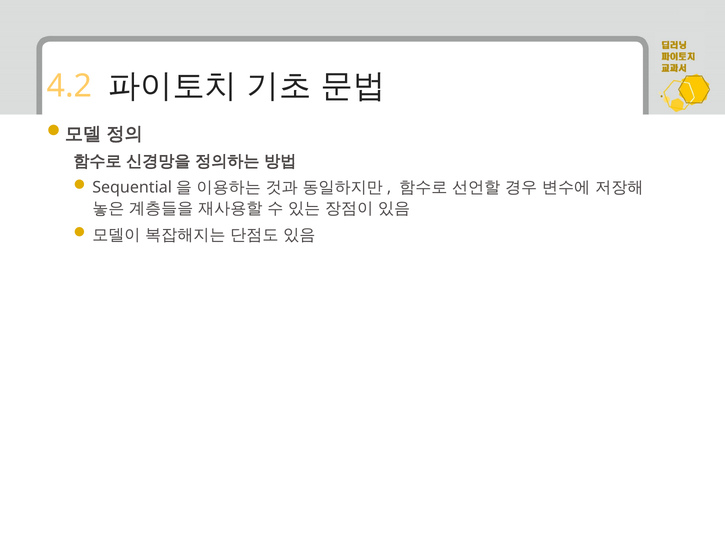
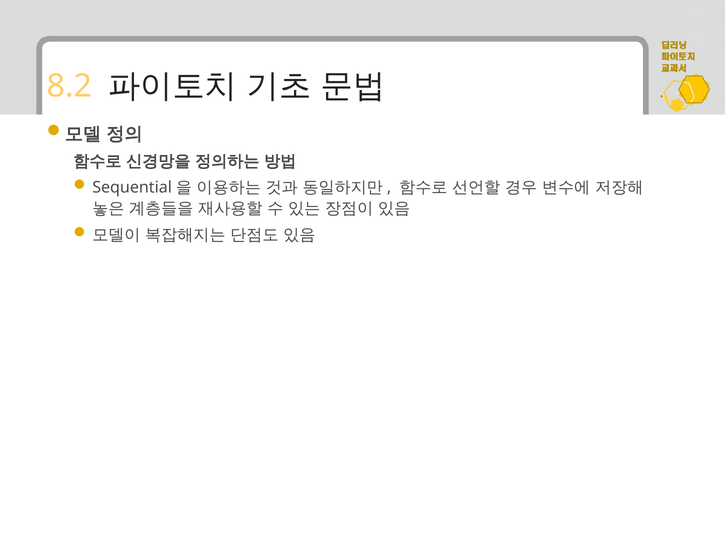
4.2: 4.2 -> 8.2 (69, 86)
